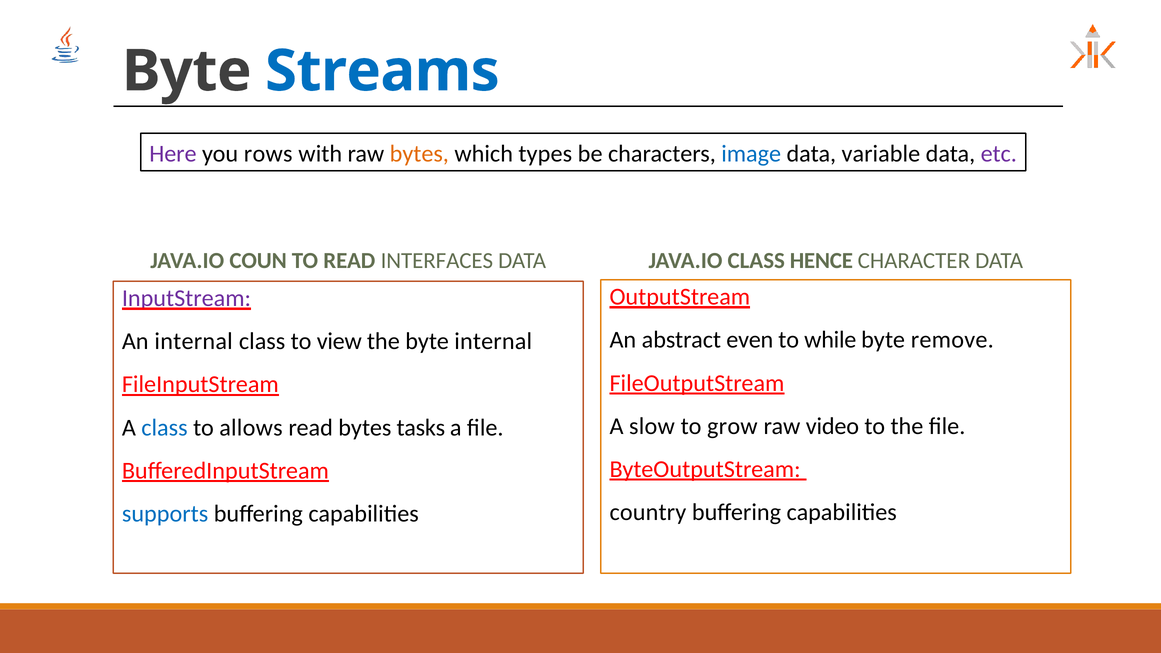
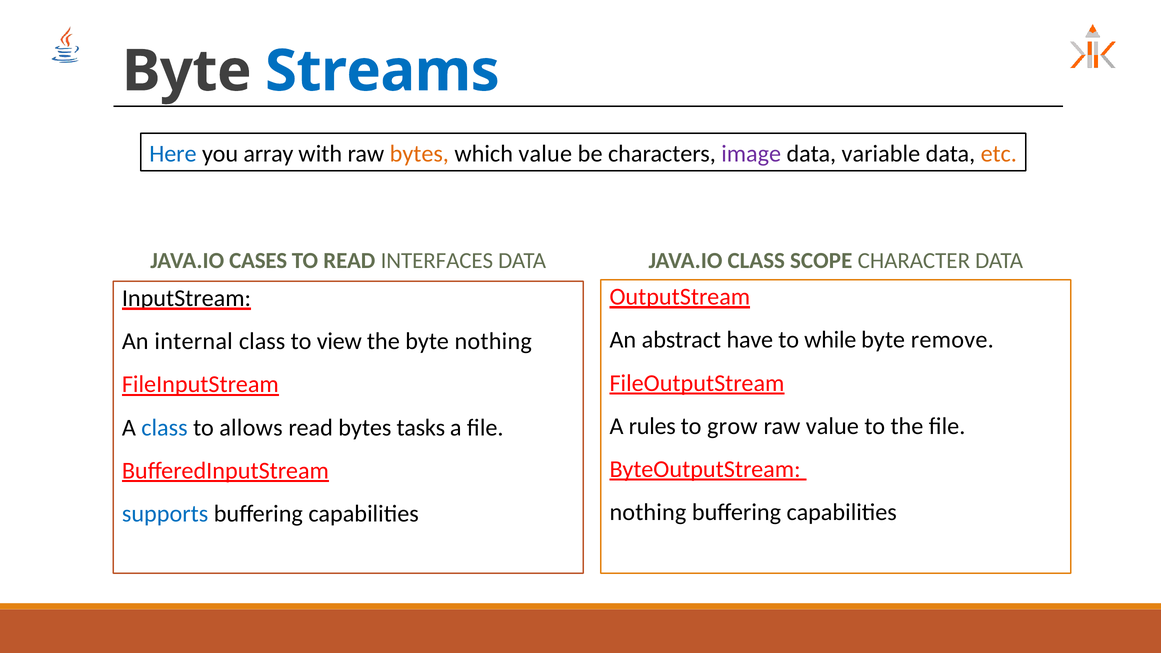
Here colour: purple -> blue (173, 154)
rows: rows -> array (268, 154)
which types: types -> value (545, 154)
image colour: blue -> purple (751, 154)
etc colour: purple -> orange (999, 154)
COUN: COUN -> CASES (258, 261)
HENCE: HENCE -> SCOPE (821, 261)
InputStream colour: purple -> black (186, 298)
even: even -> have (750, 340)
byte internal: internal -> nothing (493, 341)
slow: slow -> rules (652, 426)
raw video: video -> value (832, 426)
country: country -> nothing (648, 512)
